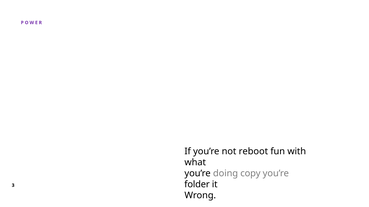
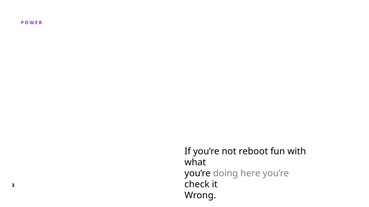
copy: copy -> here (250, 174)
folder: folder -> check (197, 185)
